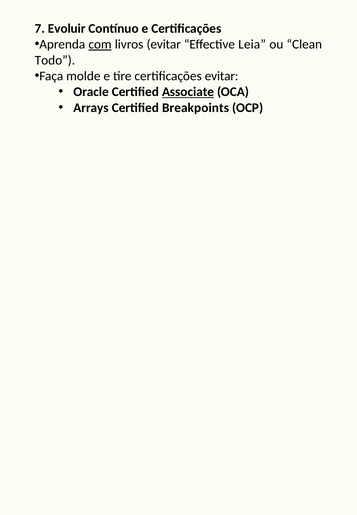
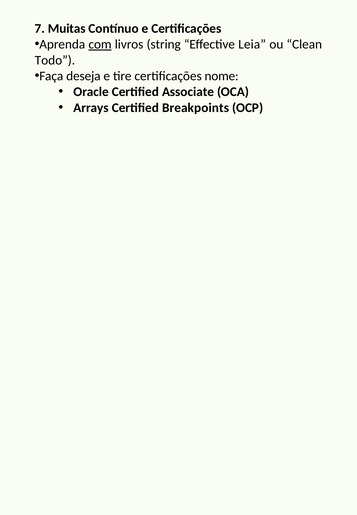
Evoluir: Evoluir -> Muitas (67, 29)
livros evitar: evitar -> string (164, 44)
molde: molde -> deseja (83, 76)
certificações evitar: evitar -> nome (222, 76)
Associate underline: present -> none (188, 92)
